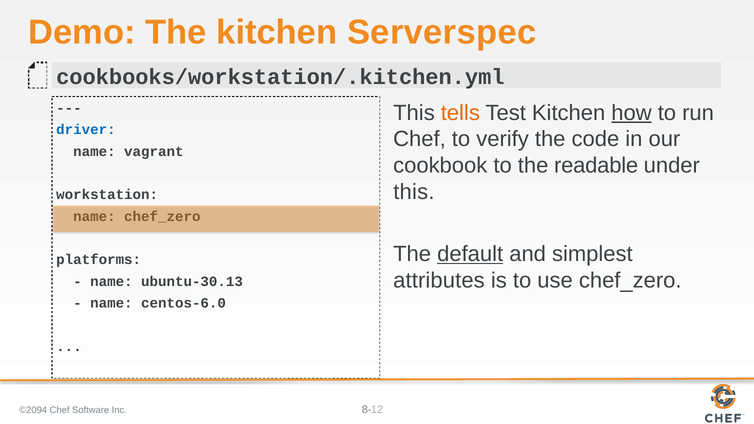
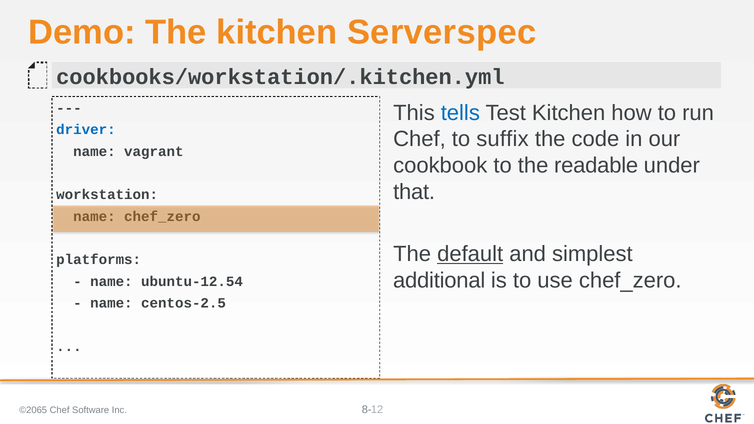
tells colour: orange -> blue (460, 113)
how underline: present -> none (632, 113)
verify: verify -> suffix (502, 139)
this: this -> that (414, 192)
attributes: attributes -> additional (439, 280)
ubuntu-30.13: ubuntu-30.13 -> ubuntu-12.54 (192, 282)
centos-6.0: centos-6.0 -> centos-2.5 (184, 303)
©2094: ©2094 -> ©2065 (33, 410)
